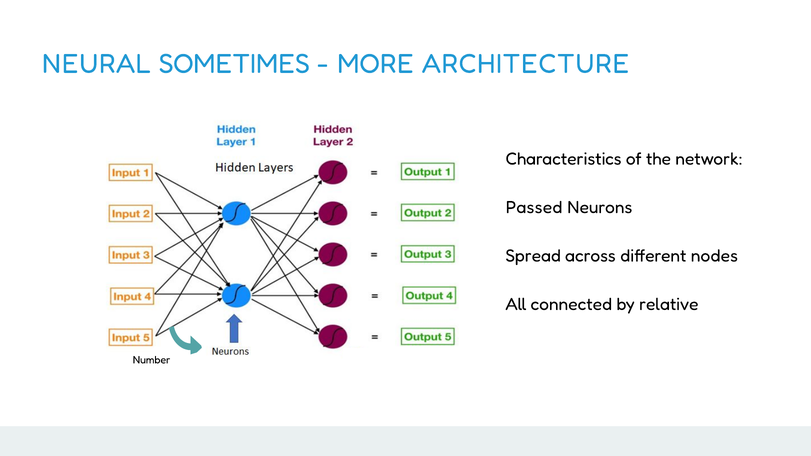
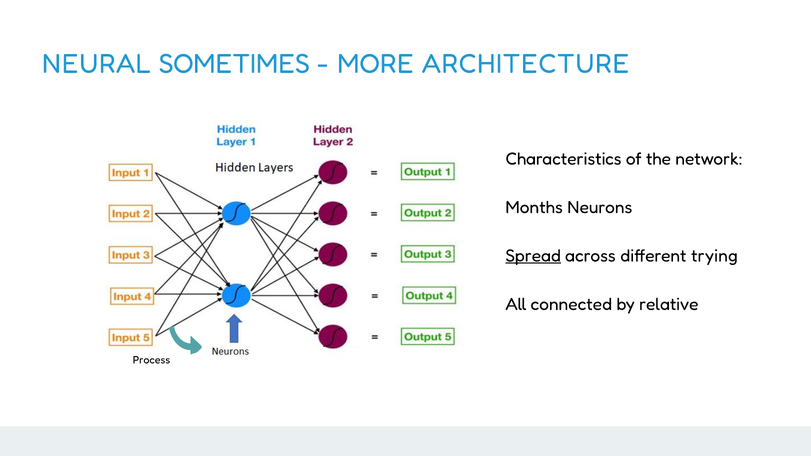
Passed: Passed -> Months (534, 207)
Spread underline: none -> present (533, 256)
nodes: nodes -> trying (714, 256)
Number: Number -> Process (151, 360)
